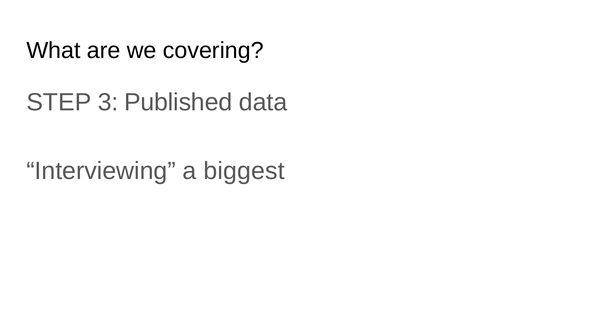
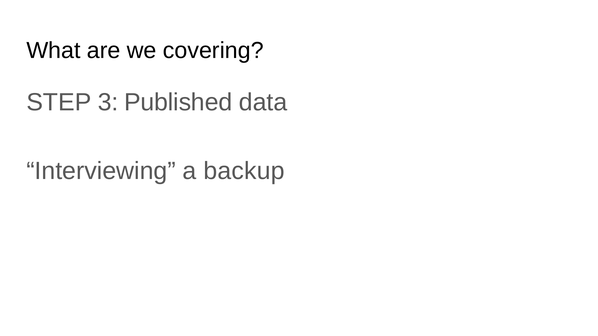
biggest: biggest -> backup (244, 171)
